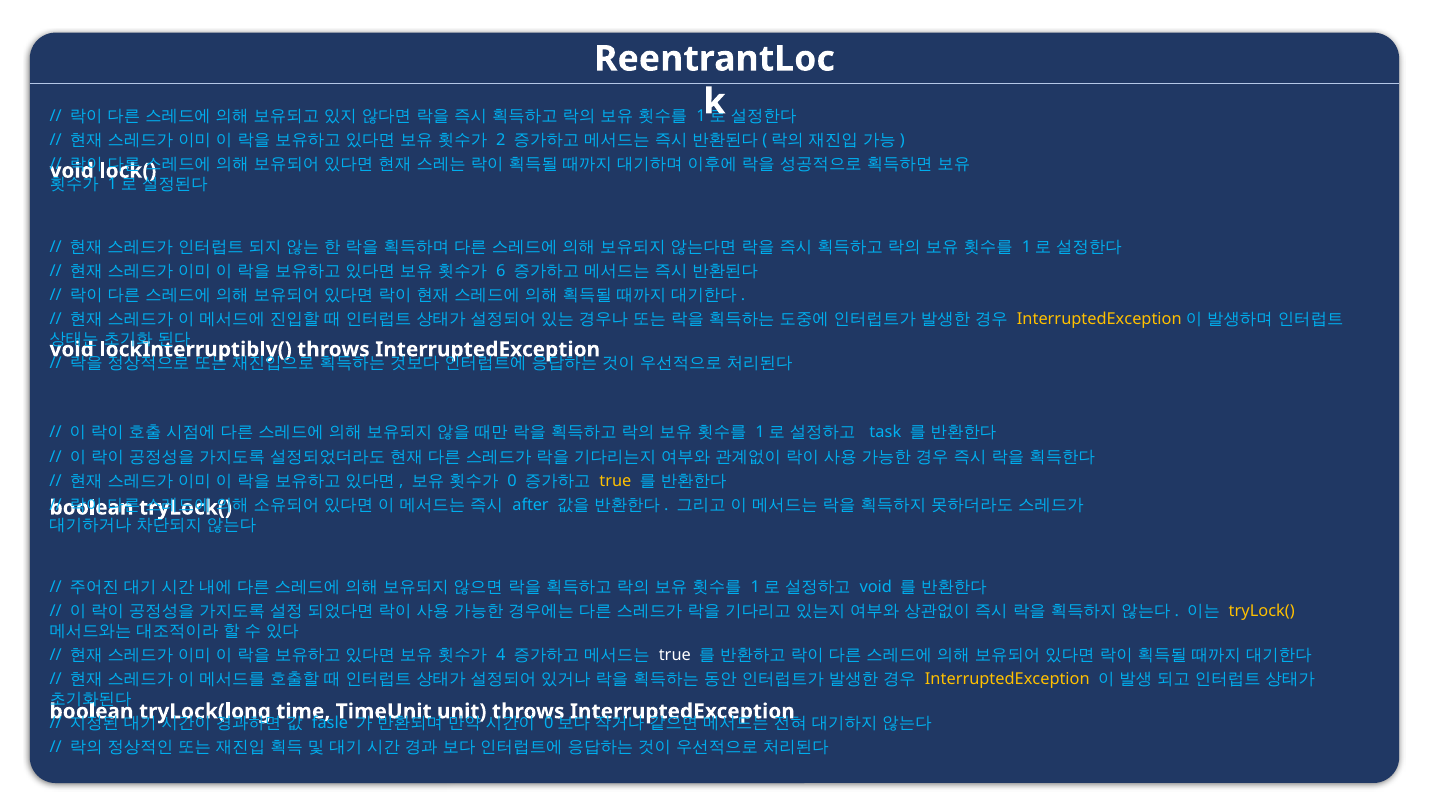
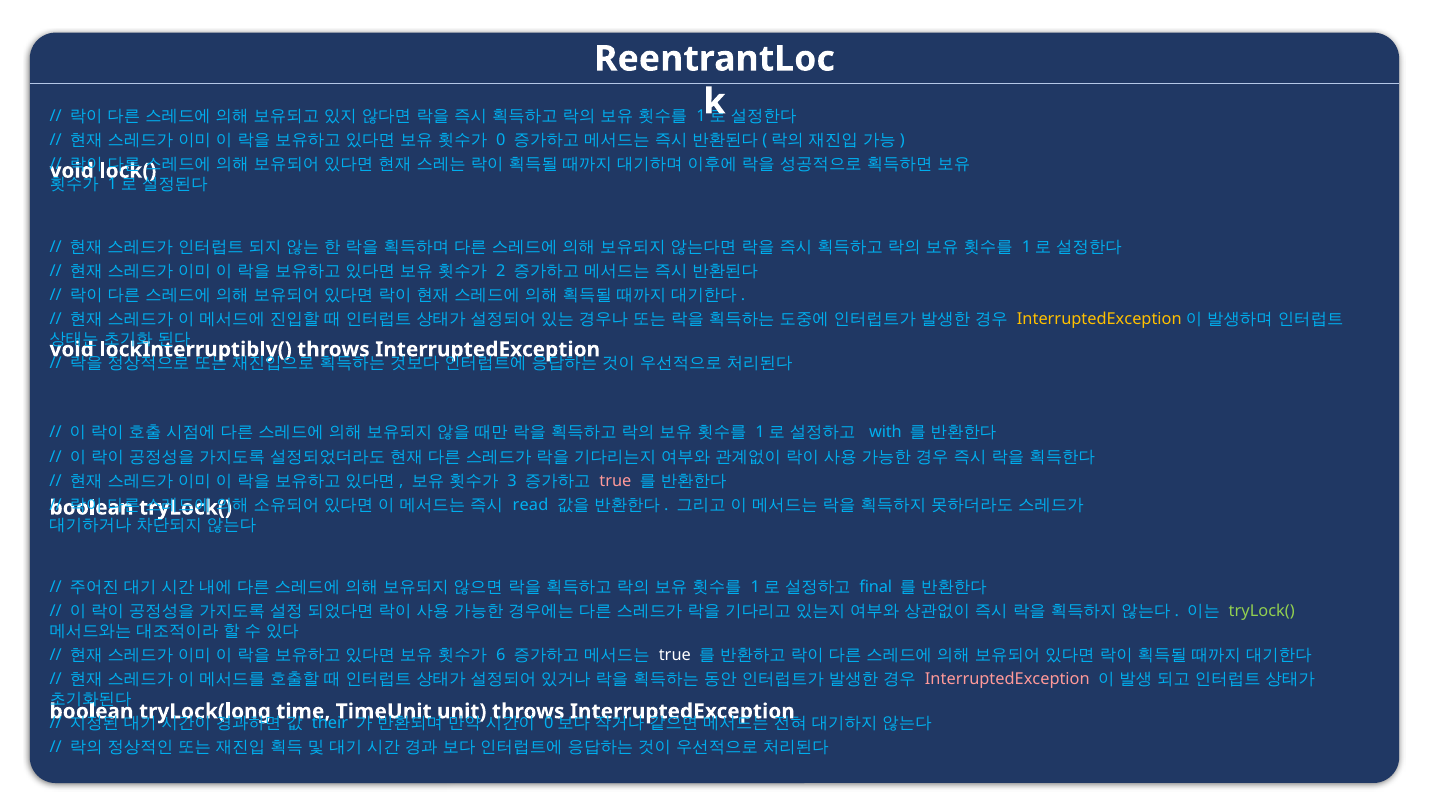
2: 2 -> 0 (501, 140)
6: 6 -> 2 (501, 271)
task: task -> with (885, 432)
0: 0 -> 3 (512, 481)
true colour: yellow -> pink (615, 481)
after: after -> read (530, 505)
void: void -> final (876, 587)
tryLock( colour: yellow -> light green (1262, 611)
4: 4 -> 6 (501, 655)
InterruptedException colour: yellow -> pink (1007, 679)
fasle: fasle -> their (330, 723)
